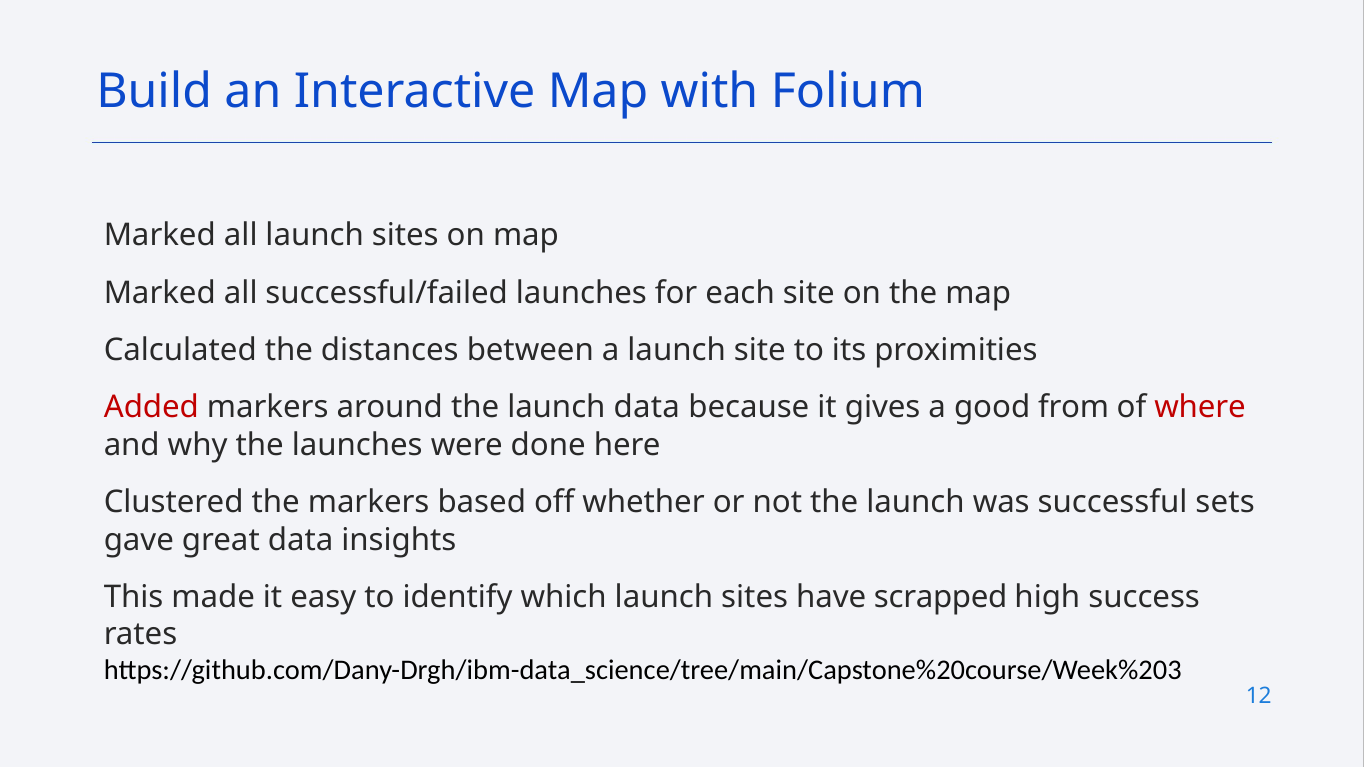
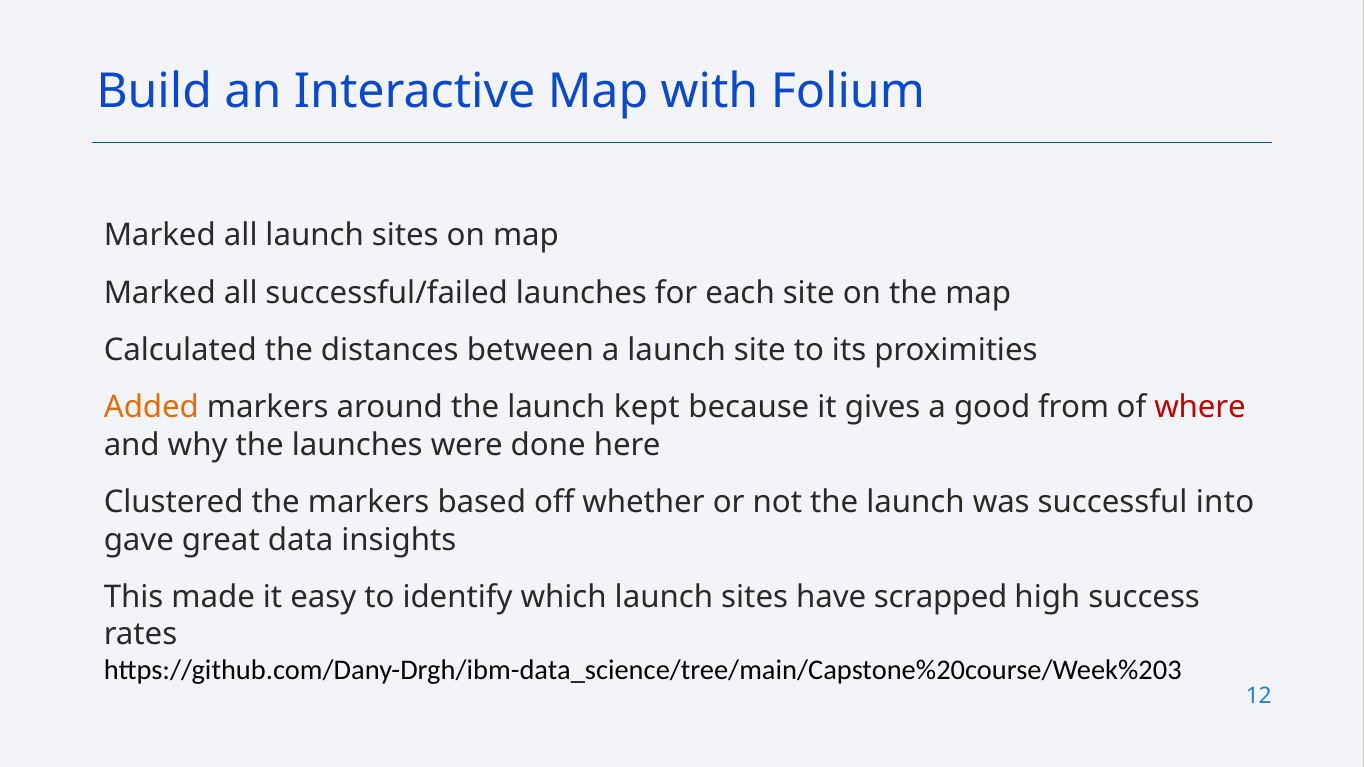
Added colour: red -> orange (151, 408)
launch data: data -> kept (647, 408)
sets: sets -> into (1225, 503)
